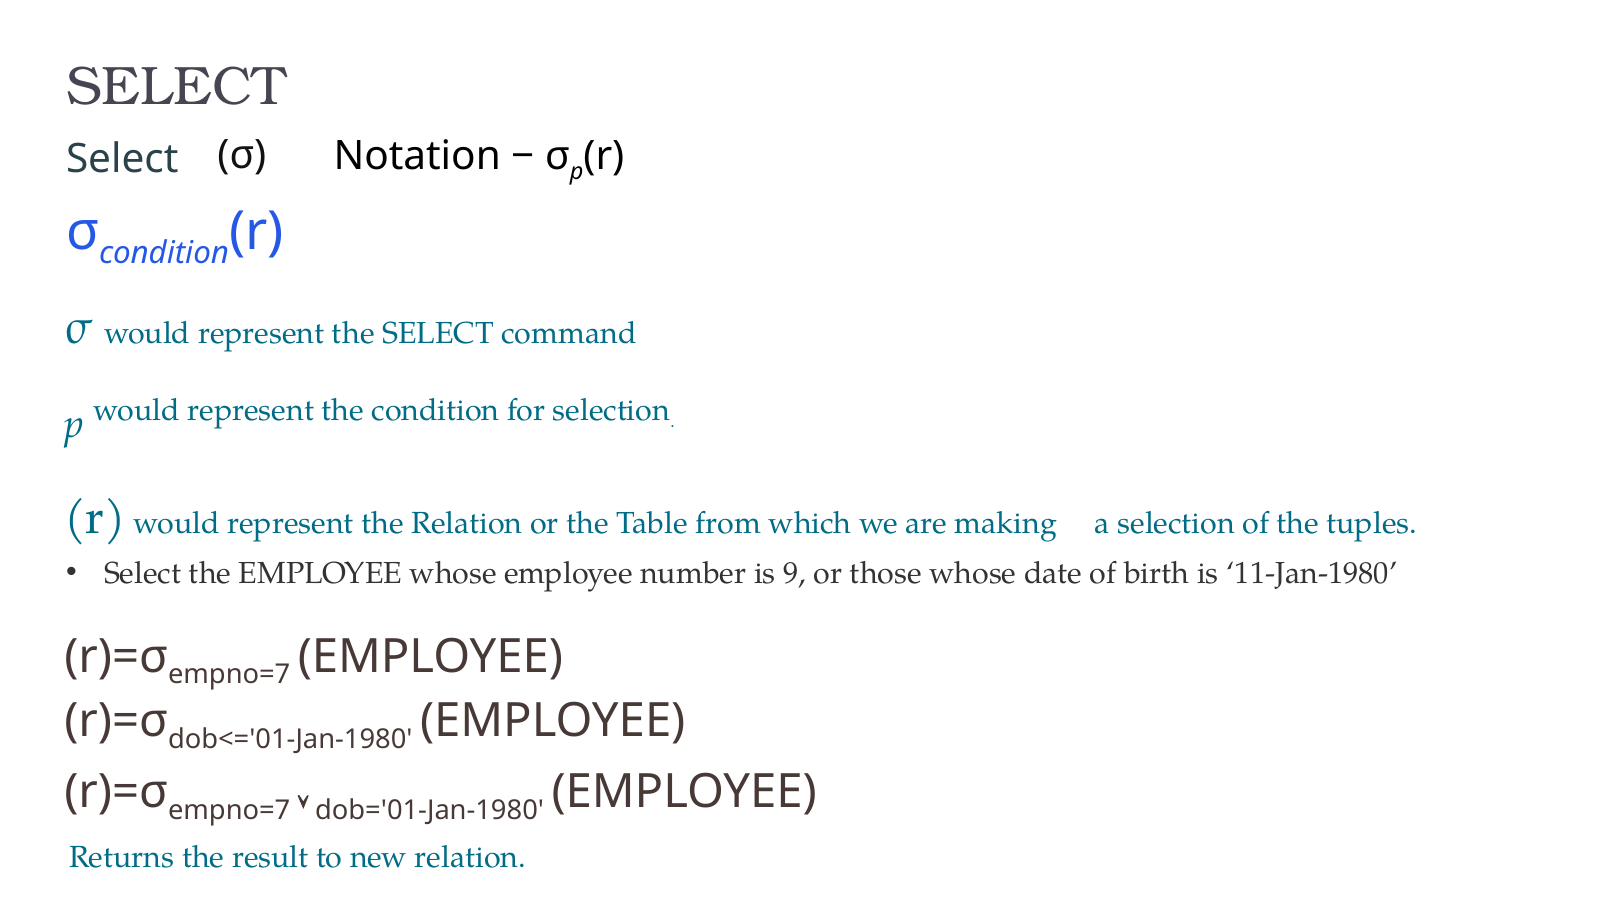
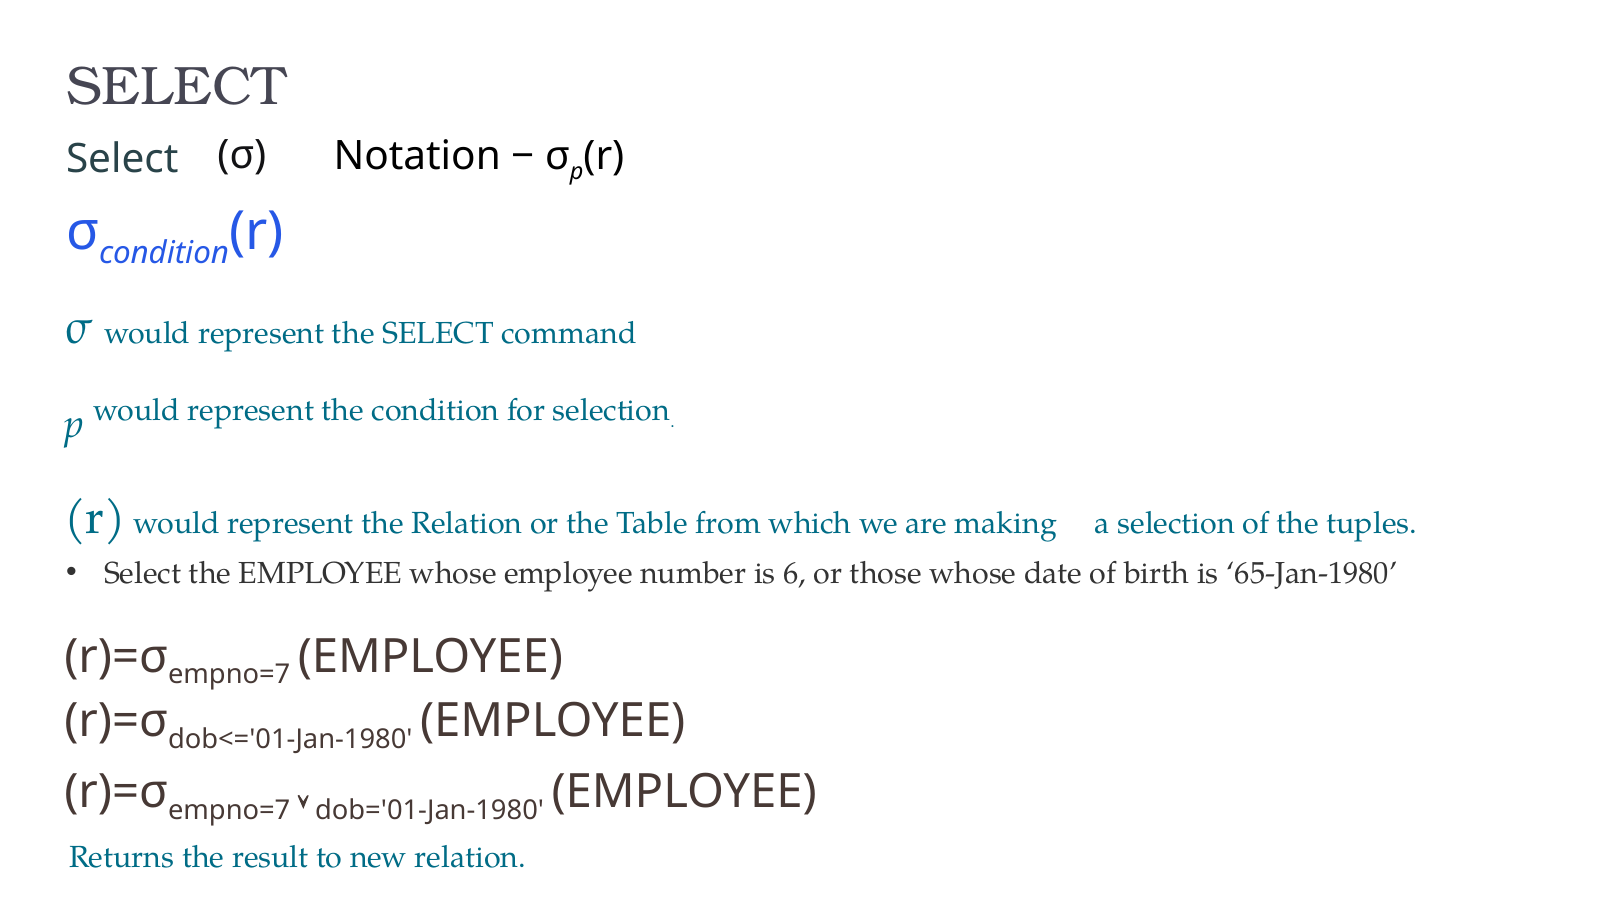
9: 9 -> 6 (795, 573)
11-Jan-1980: 11-Jan-1980 -> 65-Jan-1980 (1312, 573)
